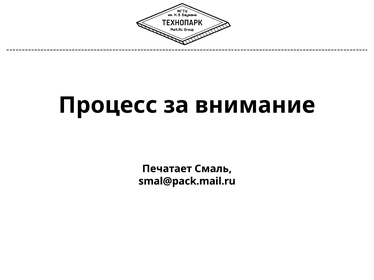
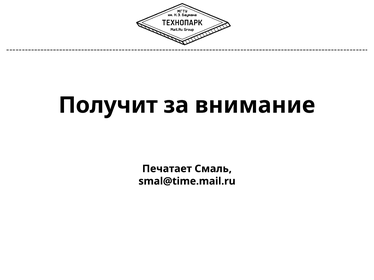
Процесс: Процесс -> Получит (108, 105)
smal@pack.mail.ru: smal@pack.mail.ru -> smal@time.mail.ru (187, 181)
